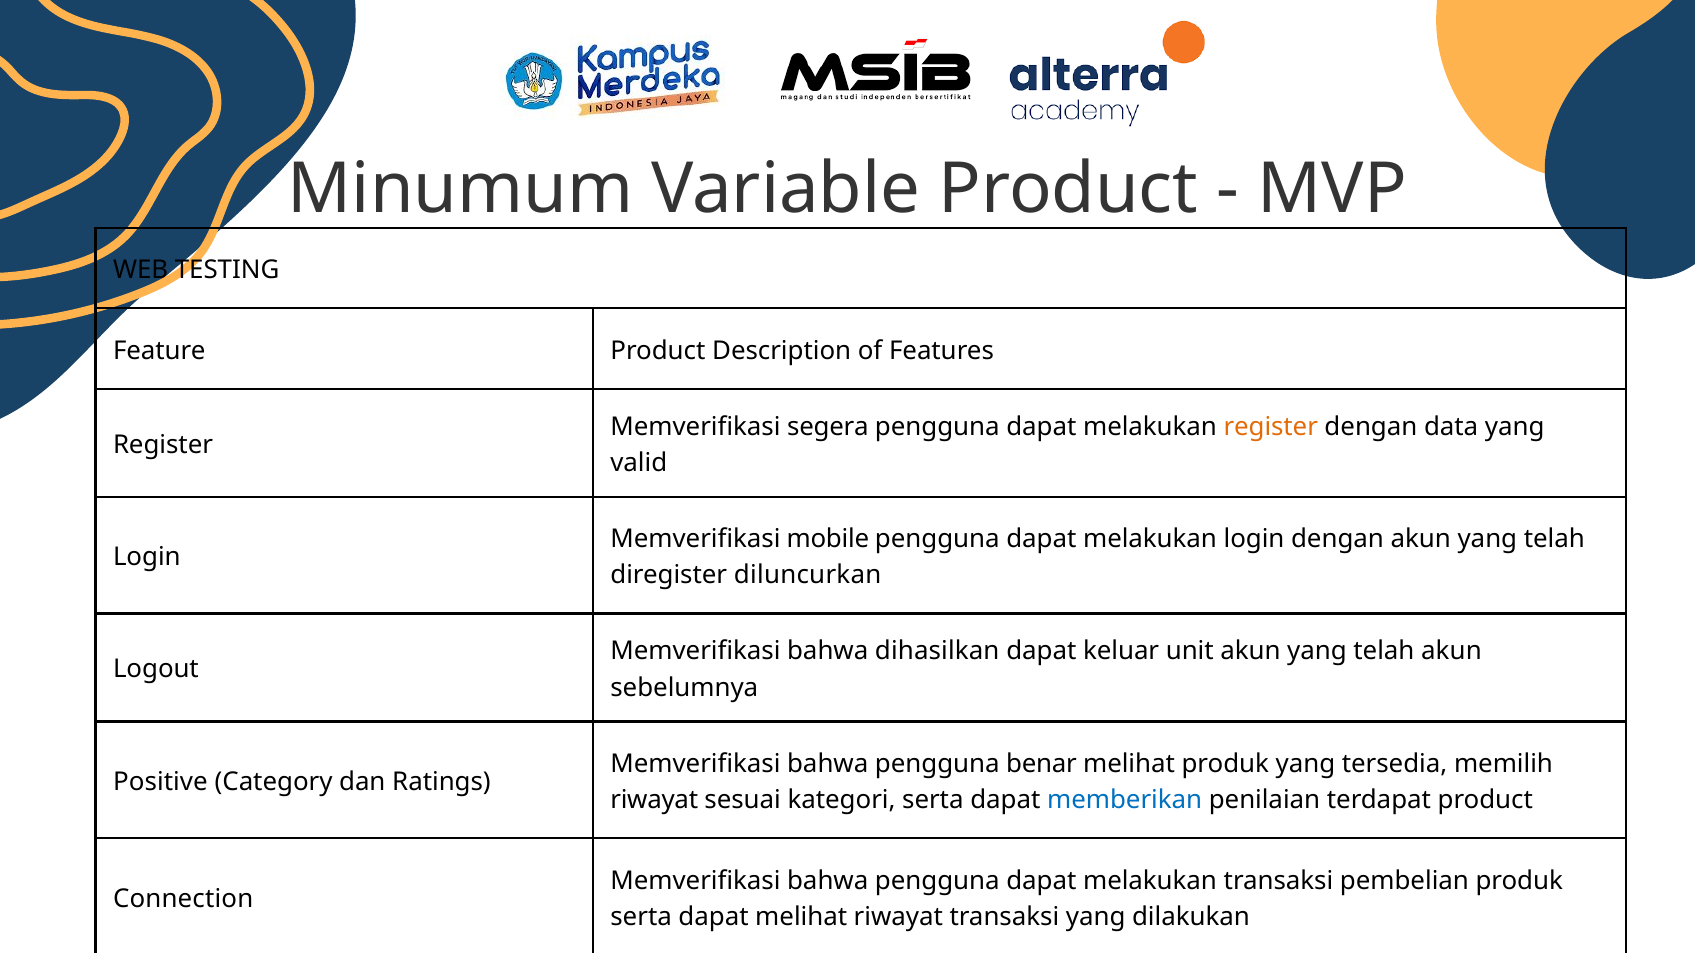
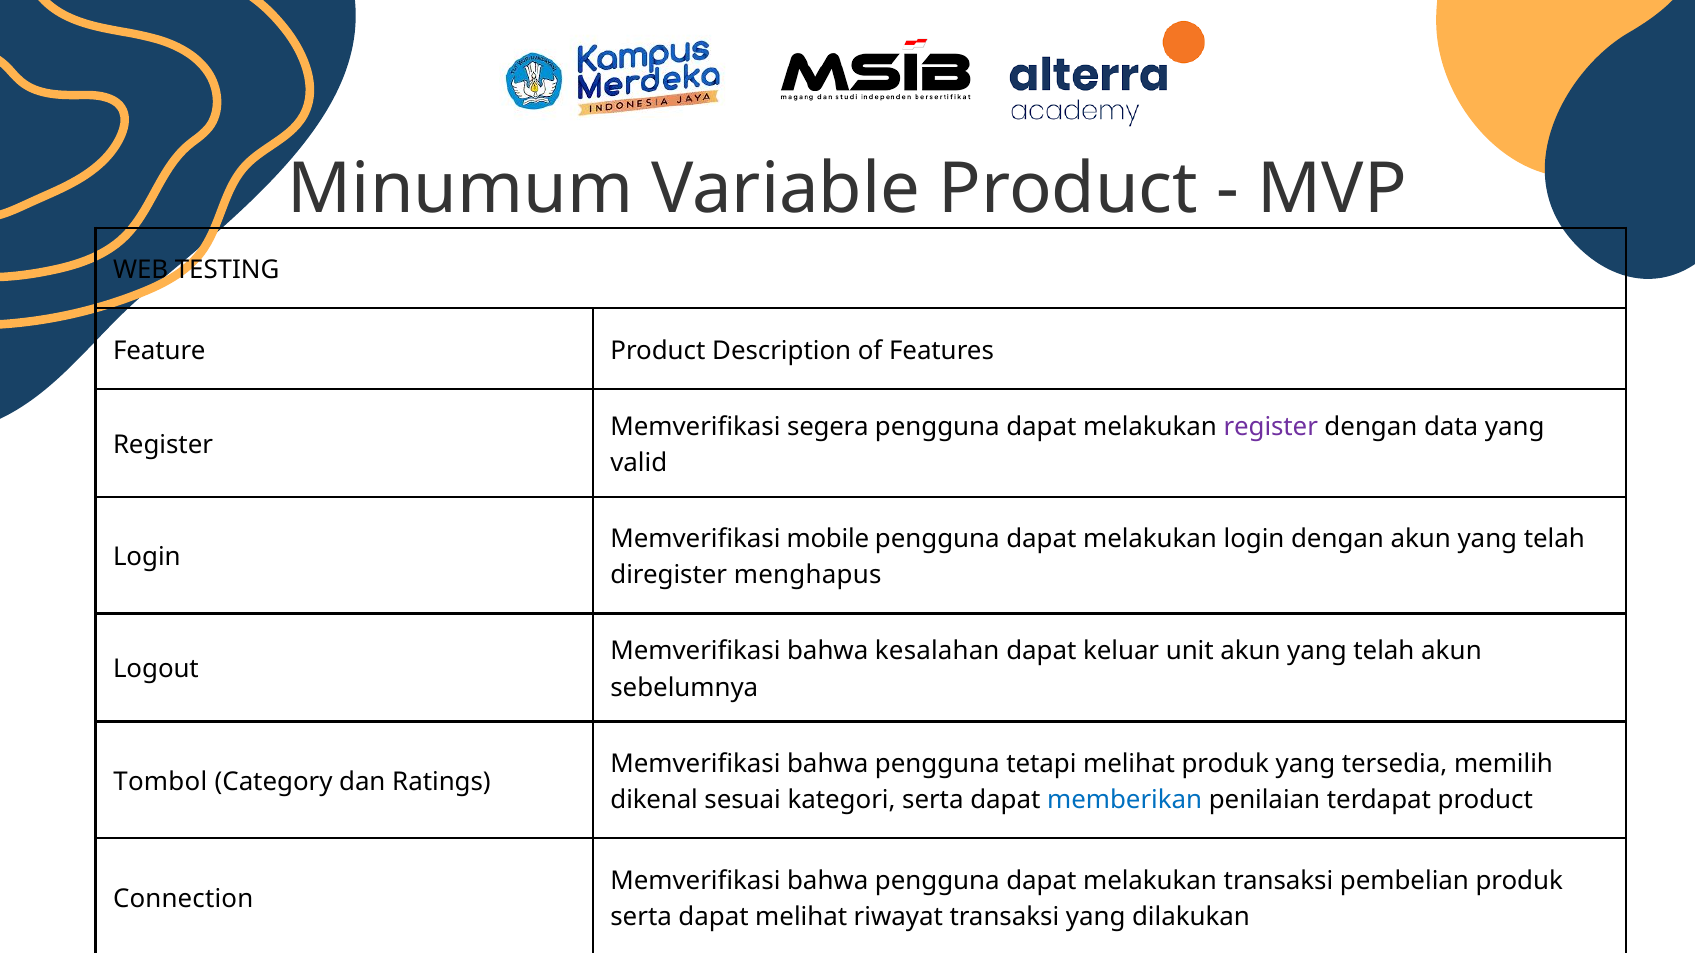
register colour: orange -> purple (1271, 427)
diluncurkan: diluncurkan -> menghapus (808, 575)
dihasilkan: dihasilkan -> kesalahan (937, 652)
benar: benar -> tetapi (1041, 764)
Positive: Positive -> Tombol (160, 782)
riwayat: riwayat -> dikenal (654, 800)
